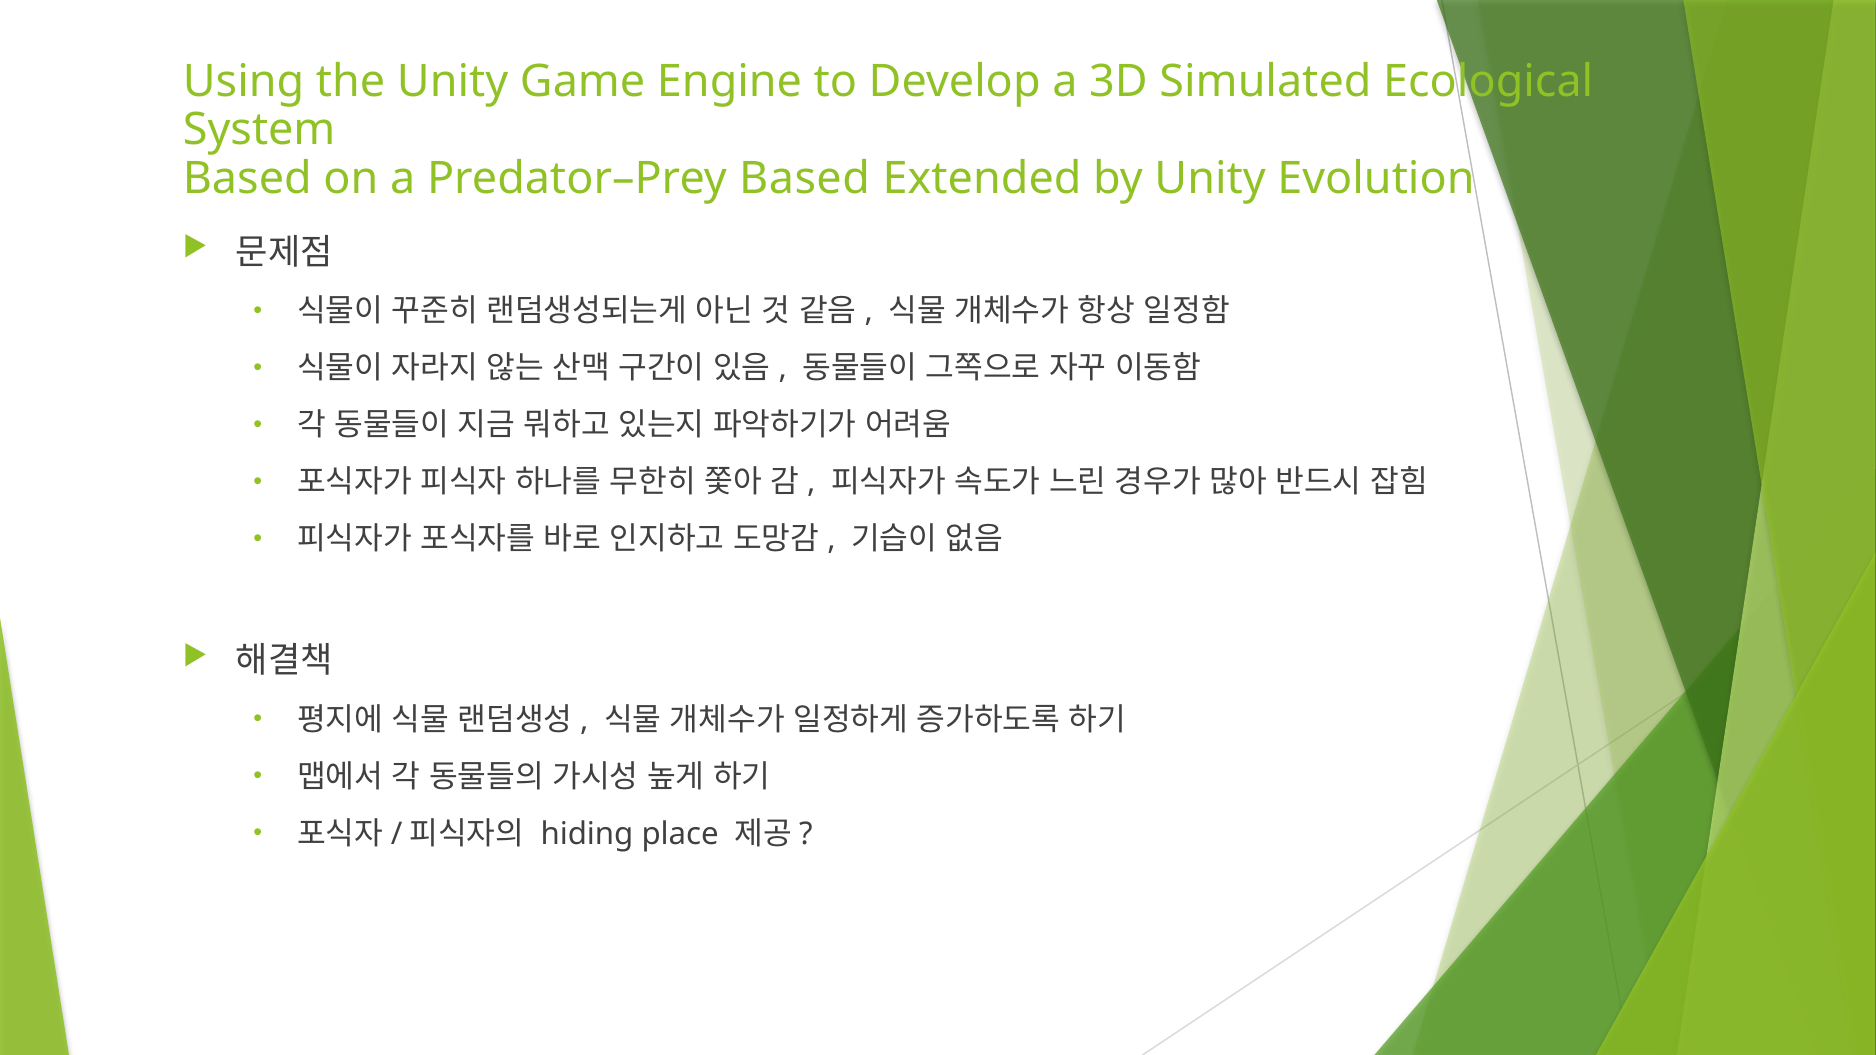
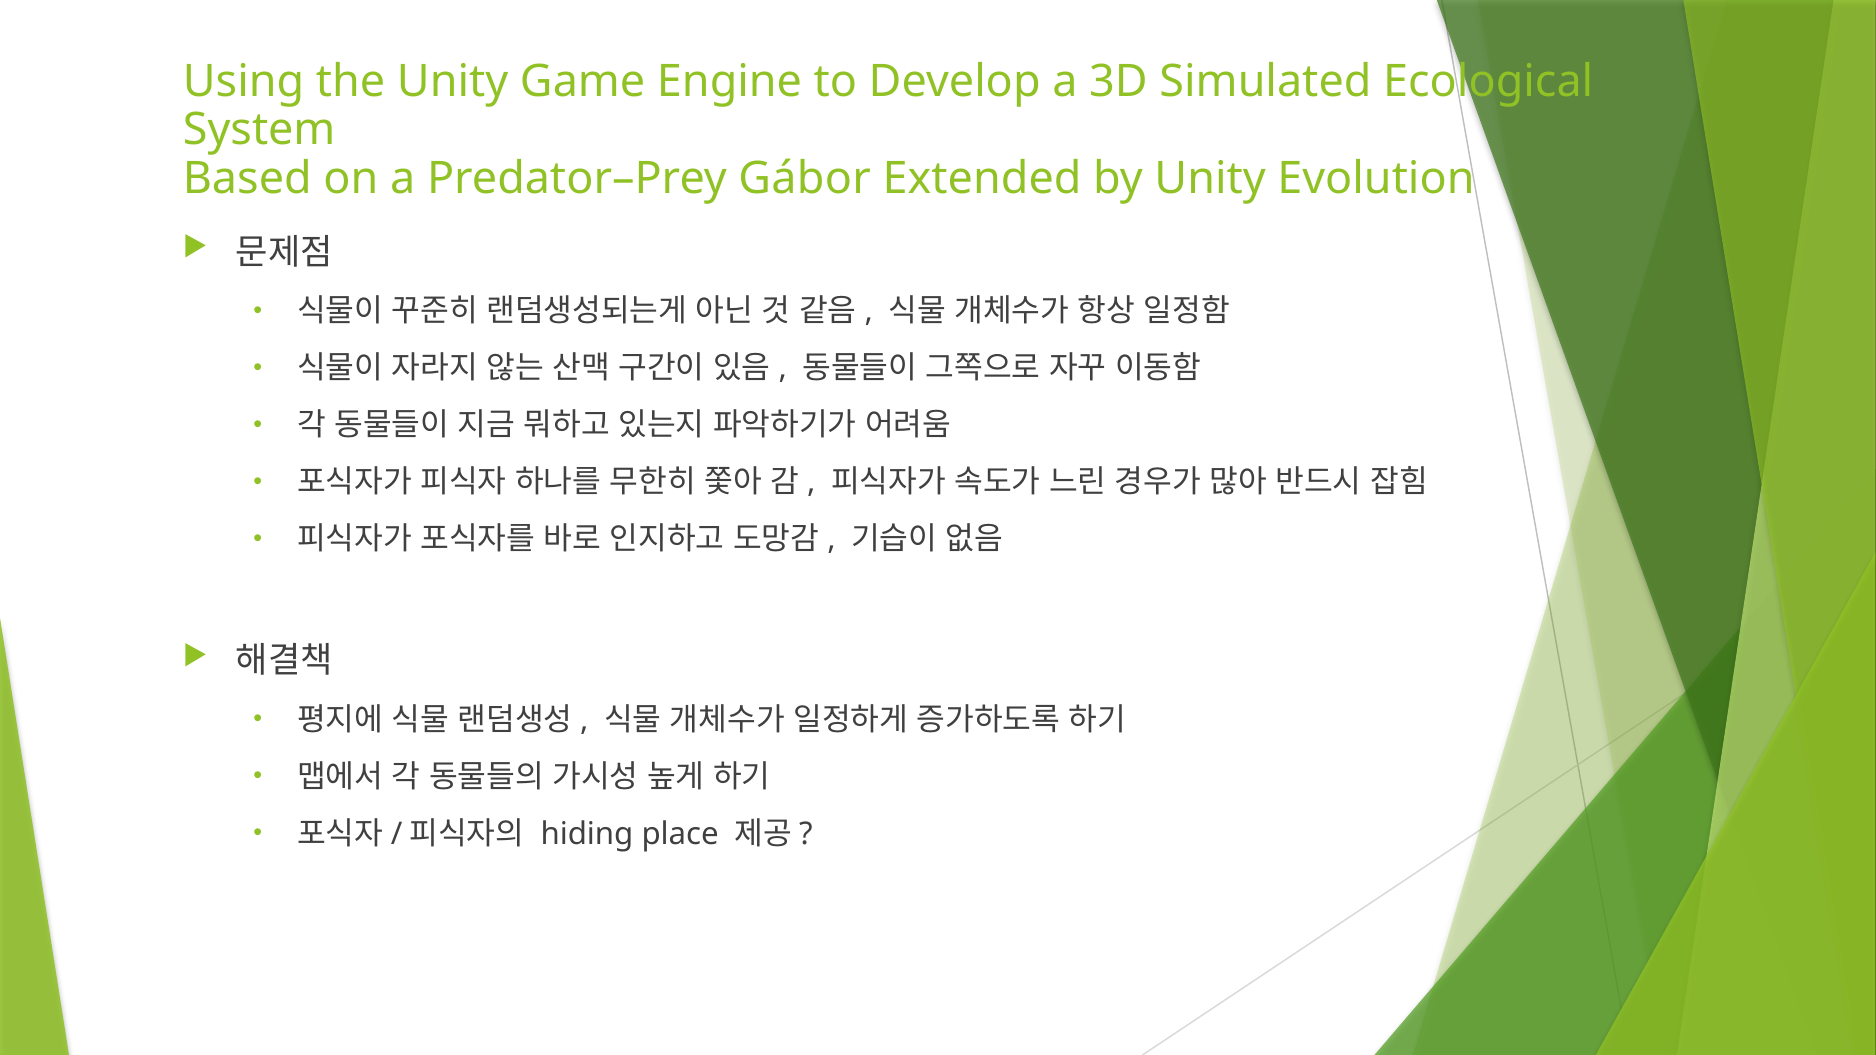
Predator–Prey Based: Based -> Gábor (805, 178)
